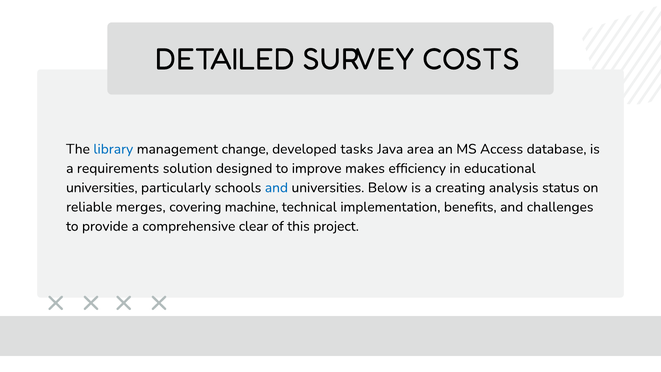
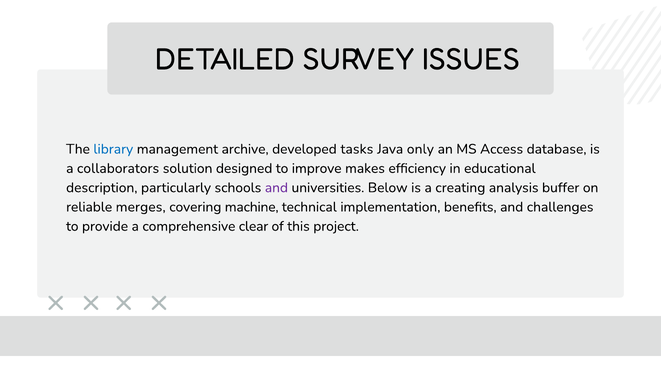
COSTS: COSTS -> ISSUES (471, 59)
change: change -> archive (245, 149)
area: area -> only (420, 149)
requirements: requirements -> collaborators (118, 168)
universities: universities -> description (102, 188)
and colour: blue -> purple (276, 188)
status: status -> buffer (561, 188)
